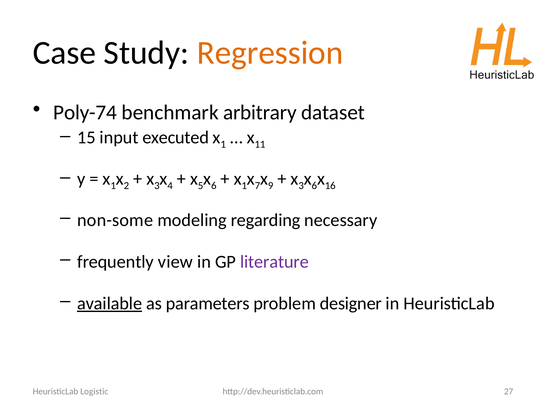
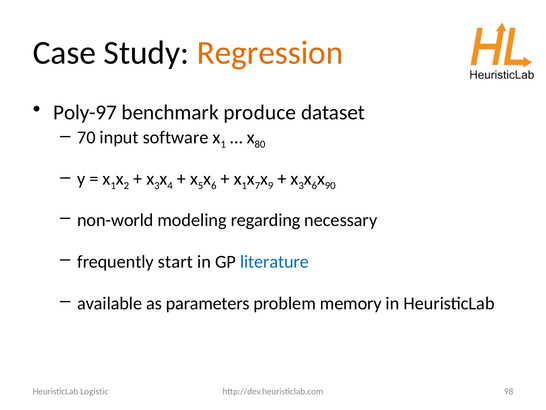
Poly-74: Poly-74 -> Poly-97 (85, 113)
arbitrary: arbitrary -> produce (260, 113)
15: 15 -> 70 (86, 137)
executed: executed -> software (176, 137)
11: 11 -> 80 (260, 144)
16: 16 -> 90 (330, 186)
non-some: non-some -> non-world (115, 220)
view: view -> start (175, 261)
literature colour: purple -> blue (274, 261)
available underline: present -> none (110, 303)
designer: designer -> memory (351, 303)
27: 27 -> 98 (509, 391)
